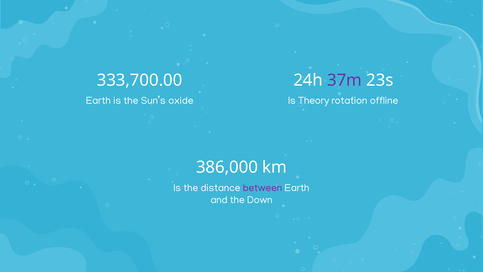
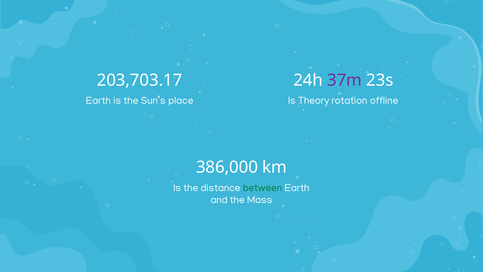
333,700.00: 333,700.00 -> 203,703.17 (140, 80)
oxide: oxide -> place (181, 100)
between colour: purple -> green (262, 188)
Down: Down -> Mass (260, 200)
